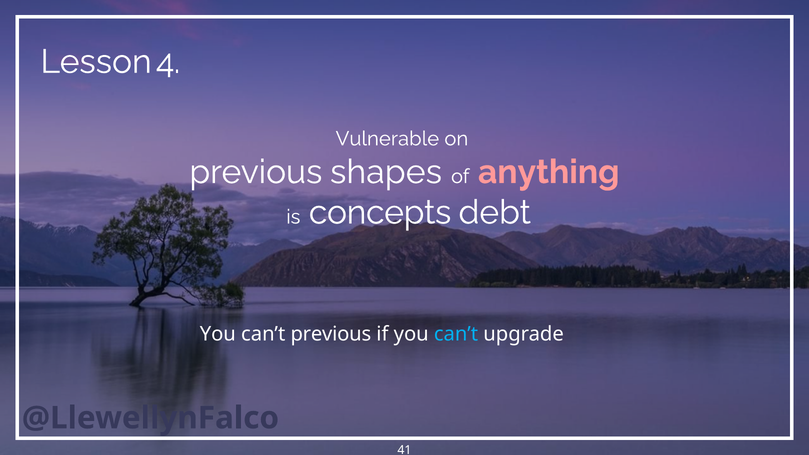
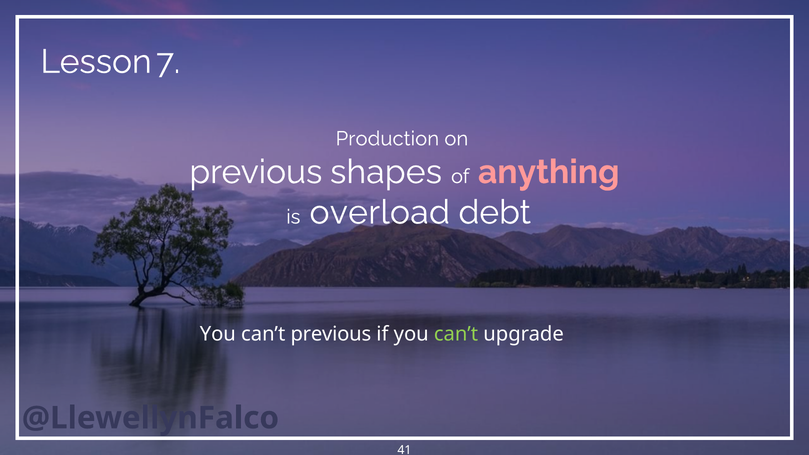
4: 4 -> 7 (168, 62)
Vulnerable: Vulnerable -> Production (387, 139)
concepts: concepts -> overload (380, 212)
can’t colour: light blue -> light green (456, 334)
